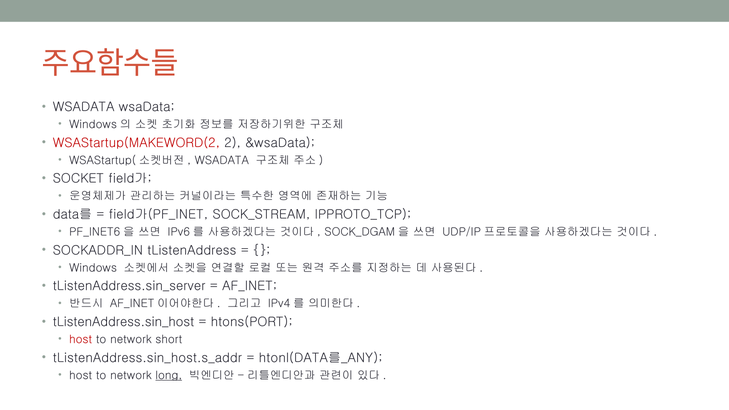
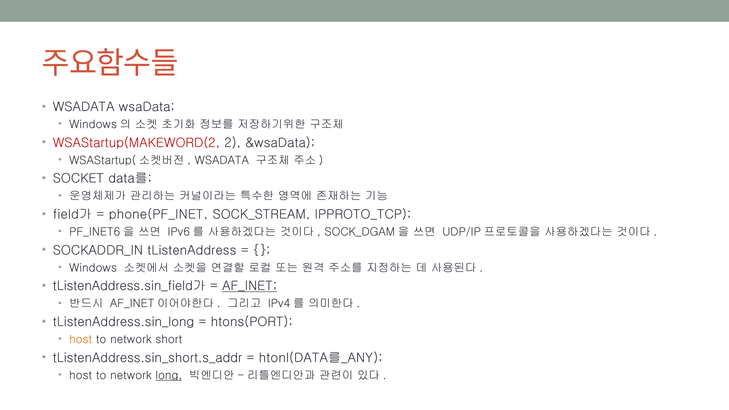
field가: field가 -> data를 (130, 179)
data를: data를 -> field가 (72, 215)
field가(PF_INET: field가(PF_INET -> phone(PF_INET (158, 215)
tListenAddress.sin_server: tListenAddress.sin_server -> tListenAddress.sin_field가 (129, 286)
AF_INET underline: none -> present (250, 286)
tListenAddress.sin_host: tListenAddress.sin_host -> tListenAddress.sin_long (124, 322)
host colour: red -> orange (81, 340)
tListenAddress.sin_host.s_addr: tListenAddress.sin_host.s_addr -> tListenAddress.sin_short.s_addr (148, 358)
